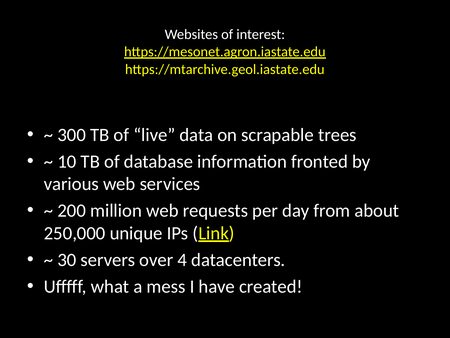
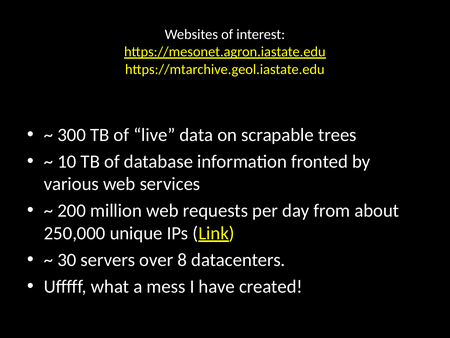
4: 4 -> 8 (182, 260)
